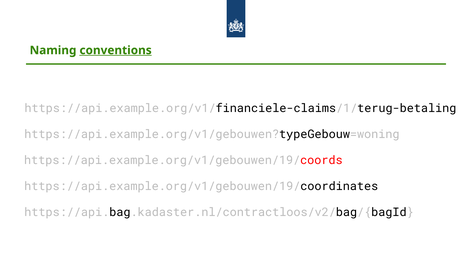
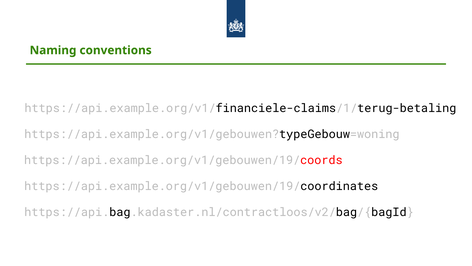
conventions underline: present -> none (116, 50)
